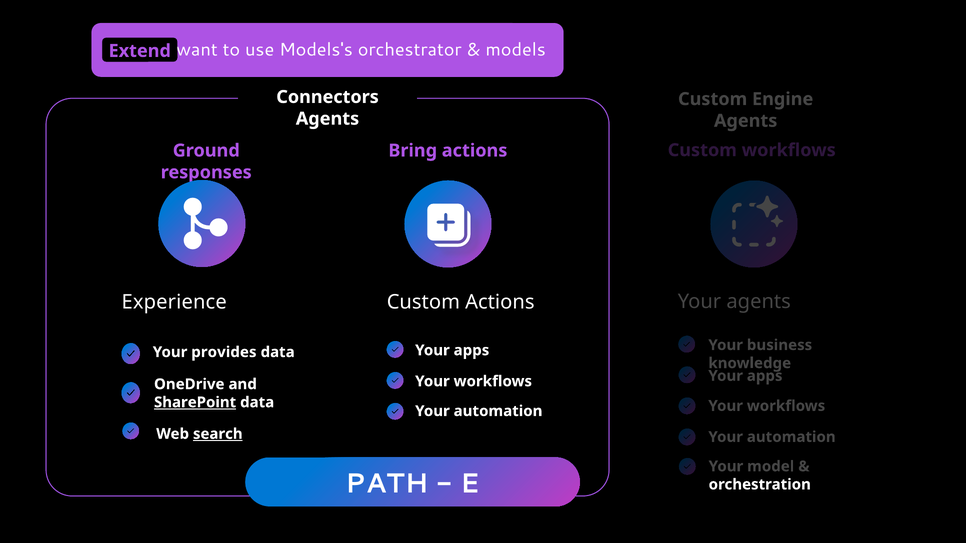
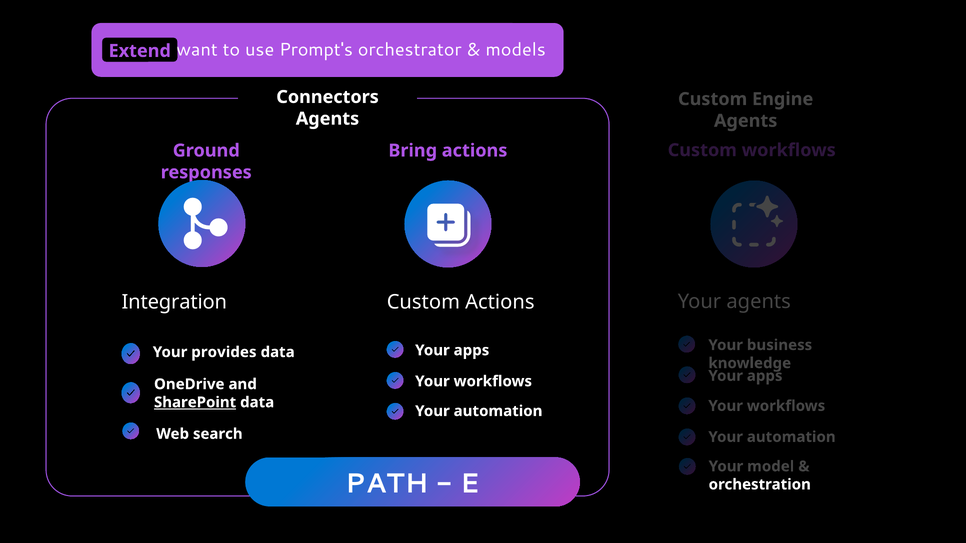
Models's: Models's -> Prompt's (316, 50)
Experience: Experience -> Integration (174, 302)
search underline: present -> none (218, 434)
